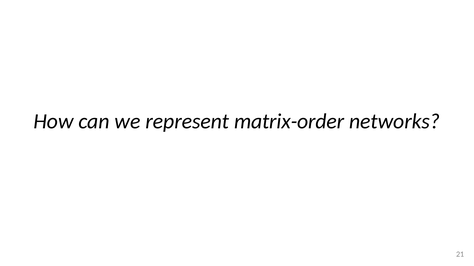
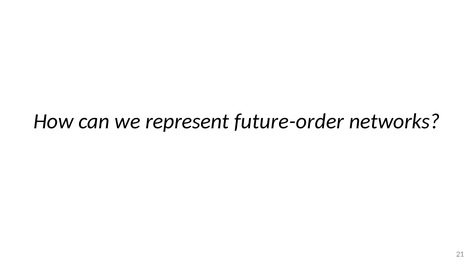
matrix-order: matrix-order -> future-order (289, 121)
